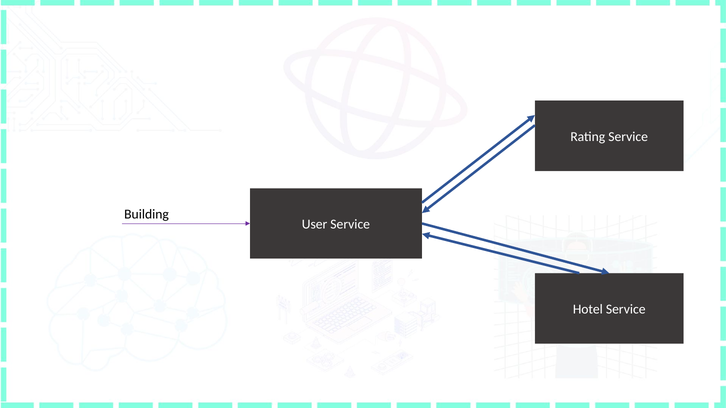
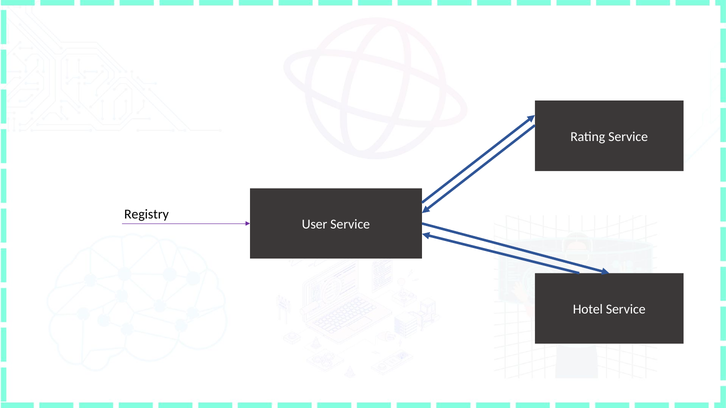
Building: Building -> Registry (147, 215)
